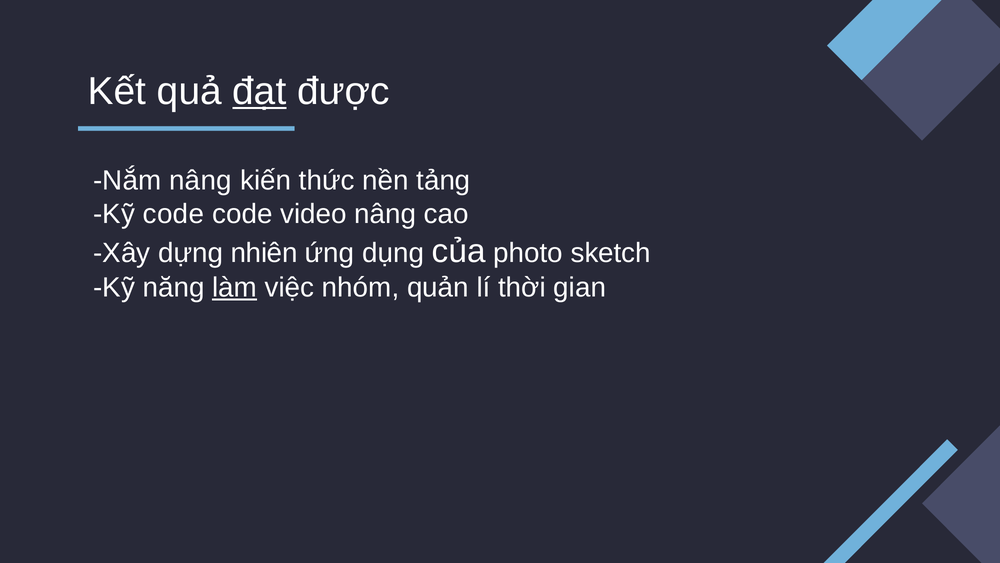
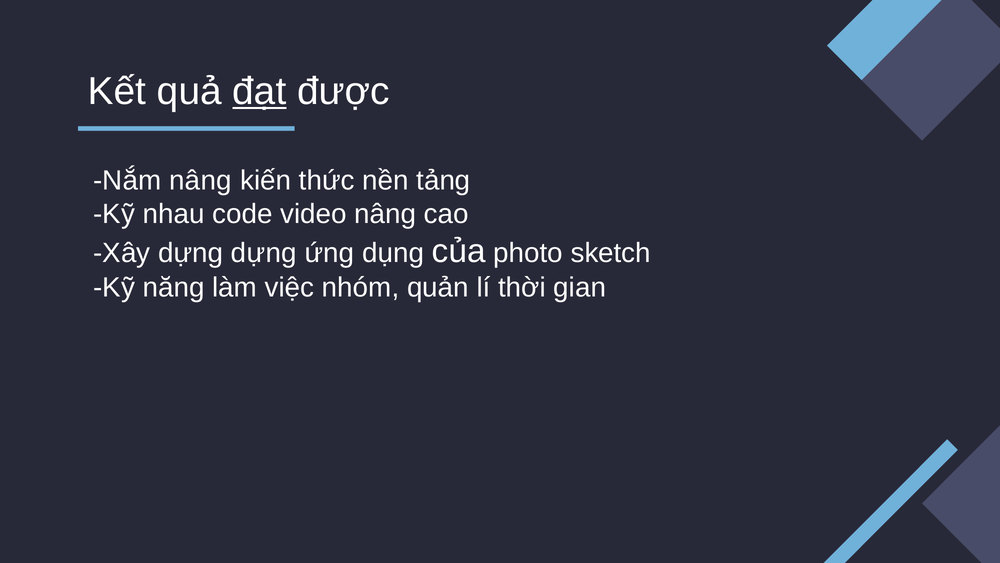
Kỹ code: code -> nhau (174, 214)
dựng nhiên: nhiên -> dựng (264, 253)
làm underline: present -> none (235, 287)
